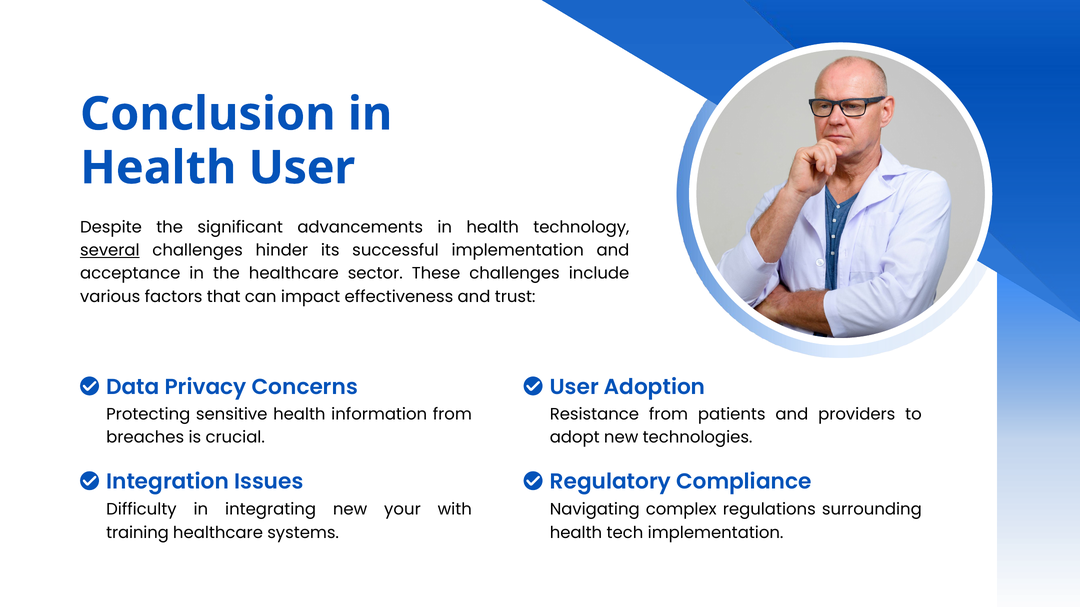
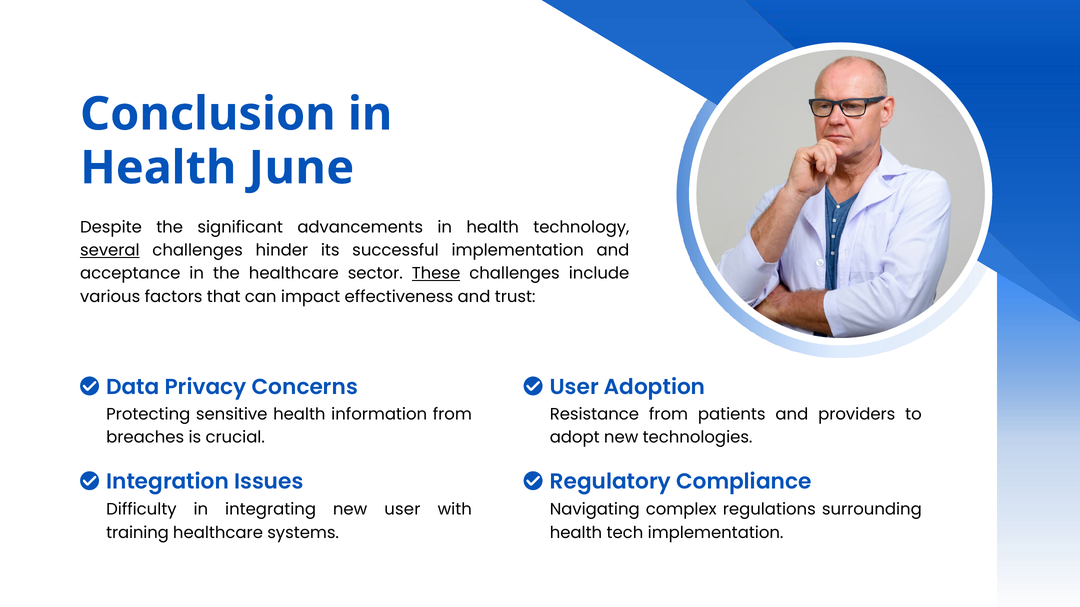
Health User: User -> June (301, 168)
These underline: none -> present (436, 274)
new your: your -> user (402, 510)
